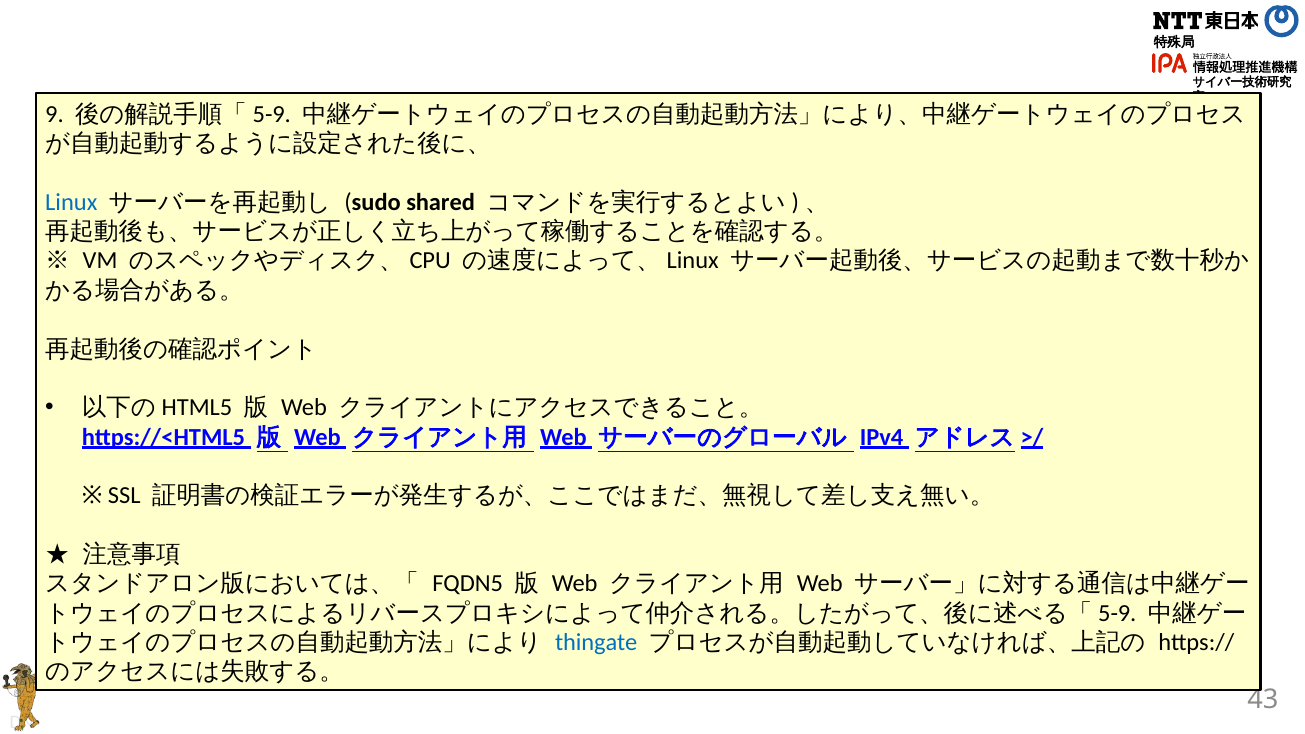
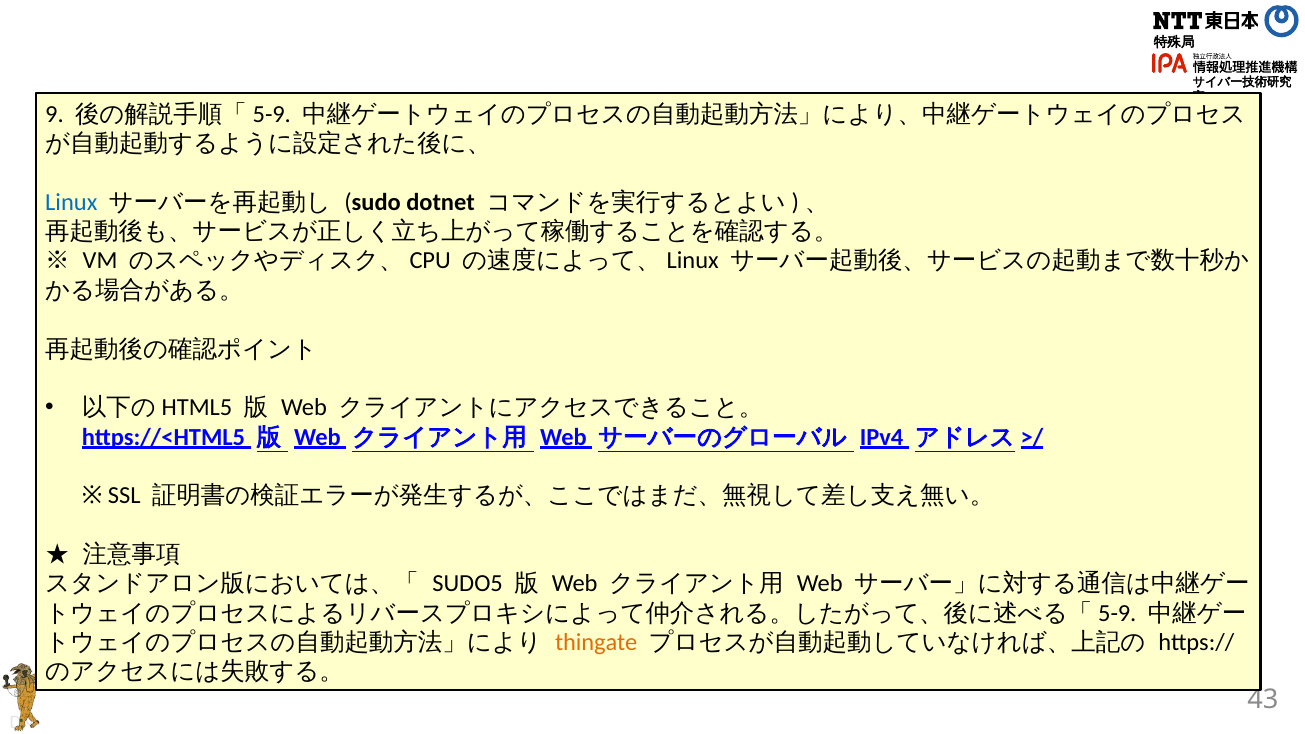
shared: shared -> dotnet (441, 202)
FQDN5: FQDN5 -> SUDO5 (468, 584)
thingate colour: blue -> orange (596, 643)
